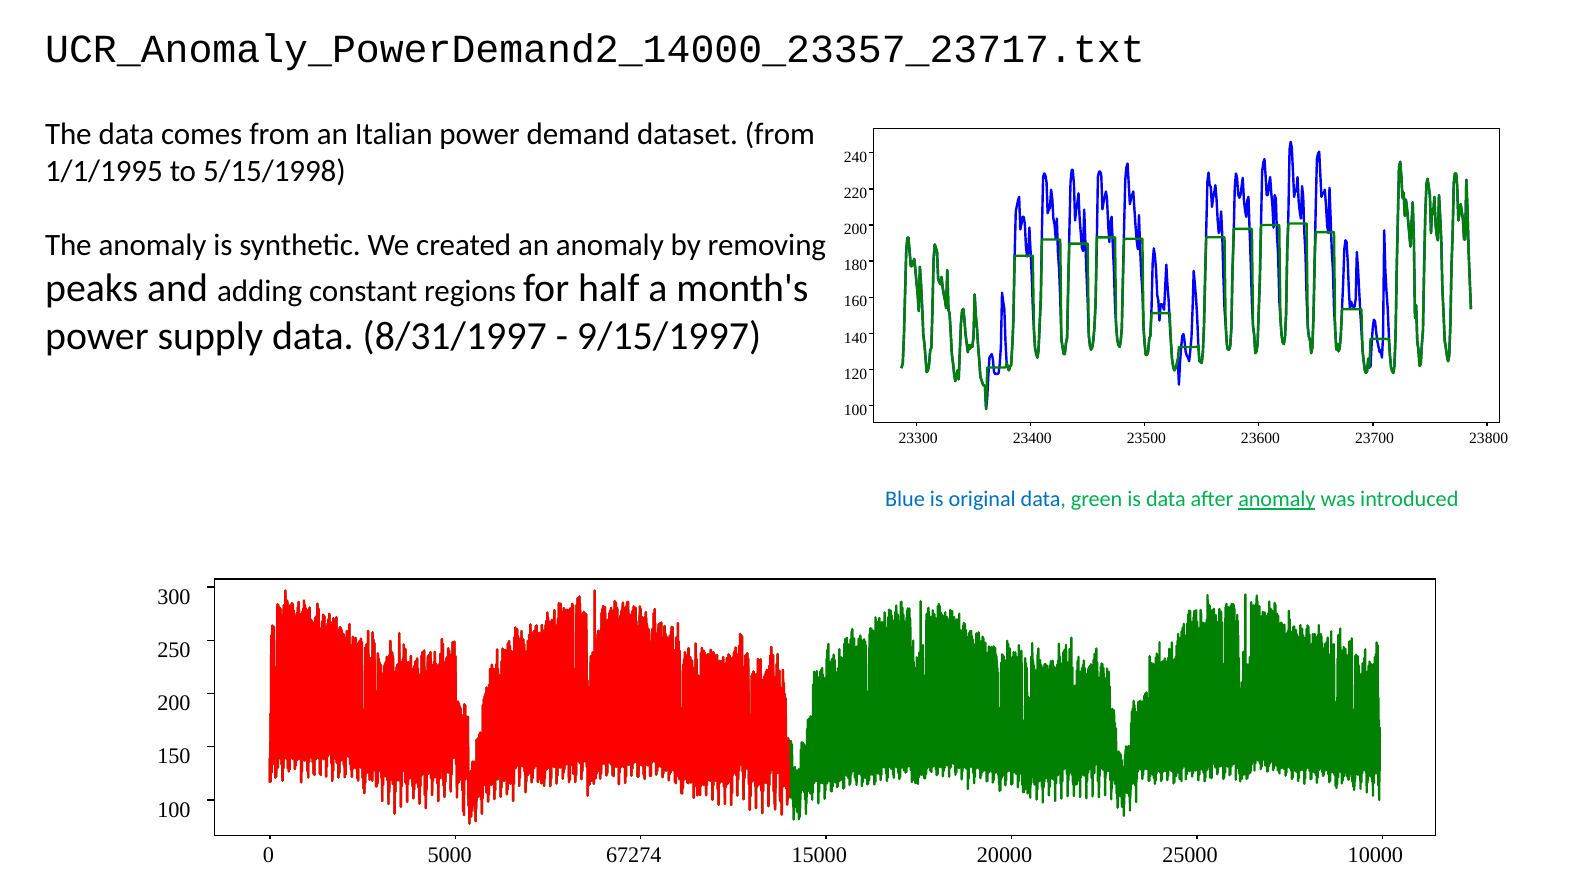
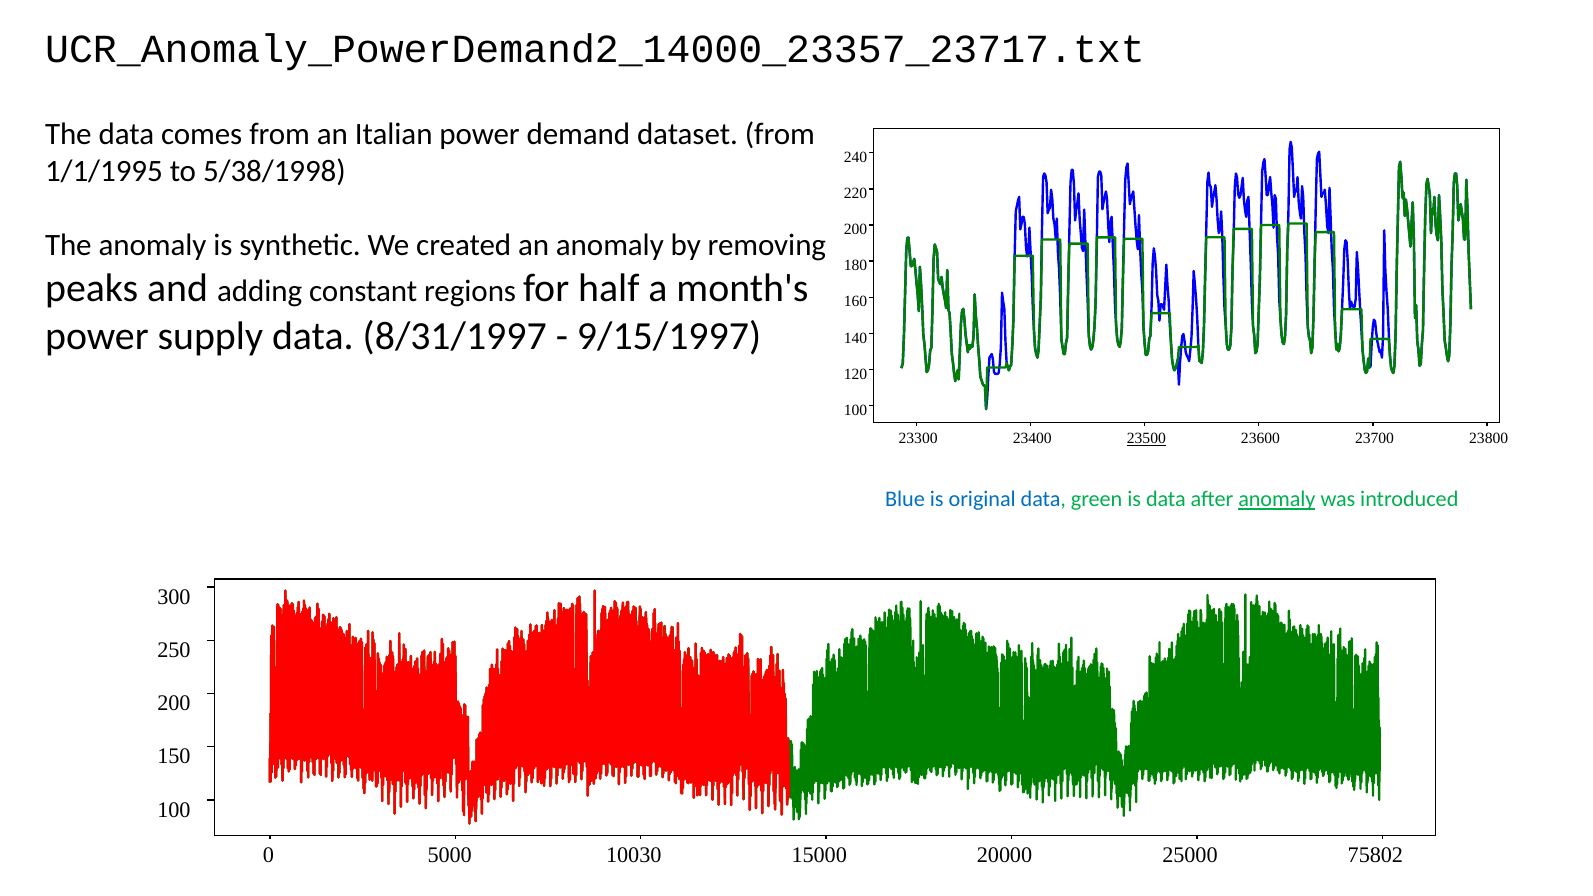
5/15/1998: 5/15/1998 -> 5/38/1998 (274, 171)
23500 underline: none -> present (1146, 439)
67274: 67274 -> 10030 (634, 855)
10000: 10000 -> 75802 (1375, 855)
